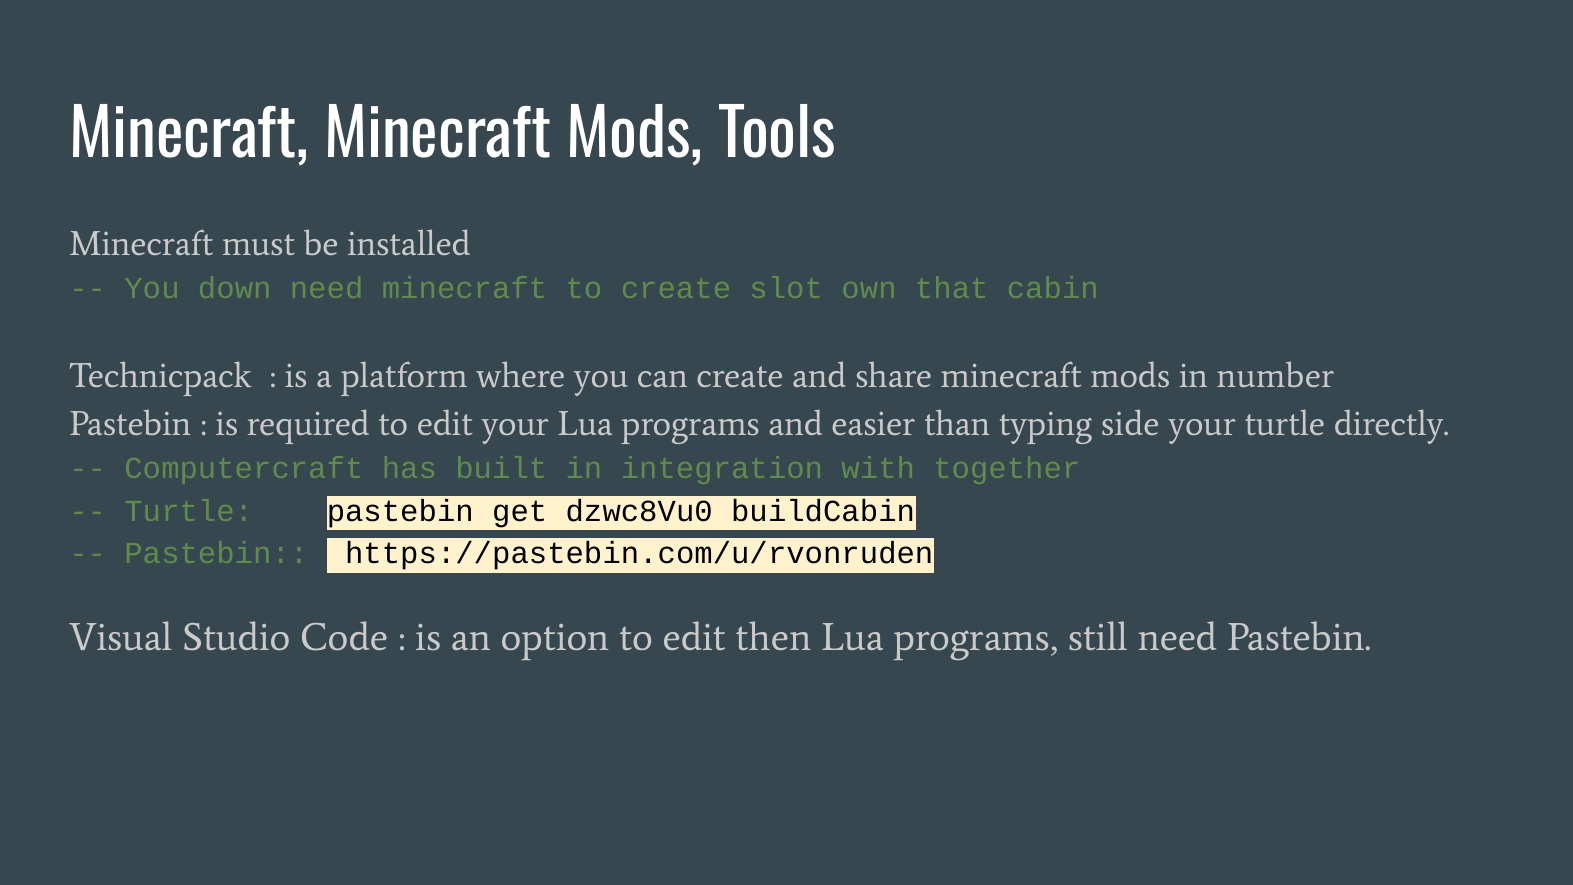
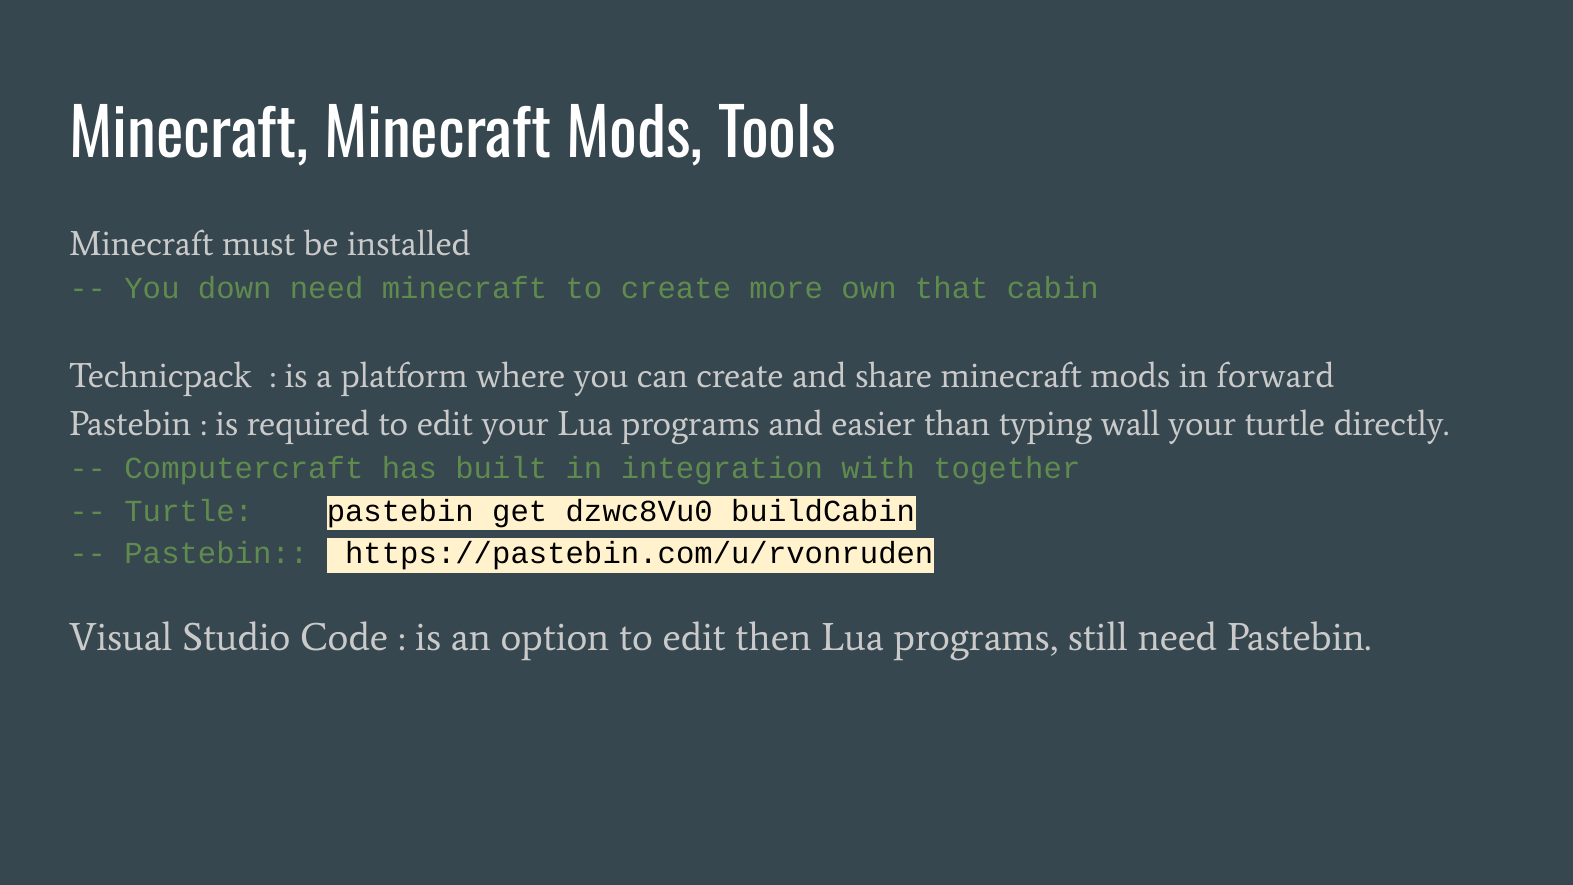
slot: slot -> more (786, 288)
number: number -> forward (1276, 376)
side: side -> wall (1130, 424)
